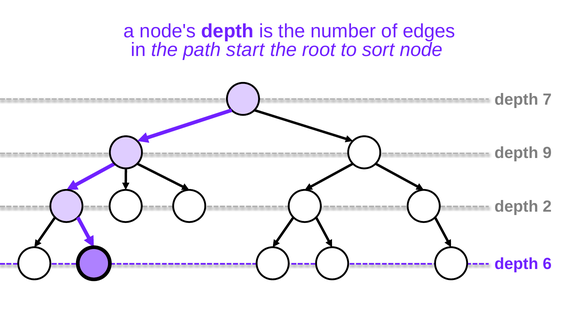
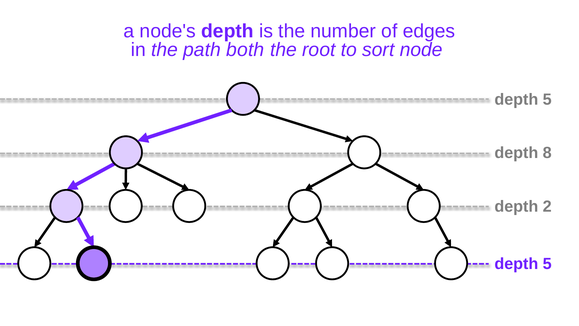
start: start -> both (245, 50)
7: 7 -> 5 (547, 99)
depth 9: 9 -> 8 (547, 153)
6: 6 -> 5 (547, 264)
